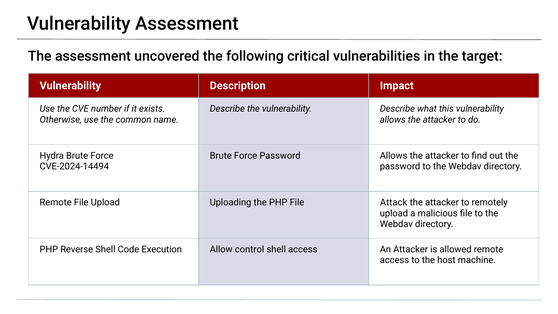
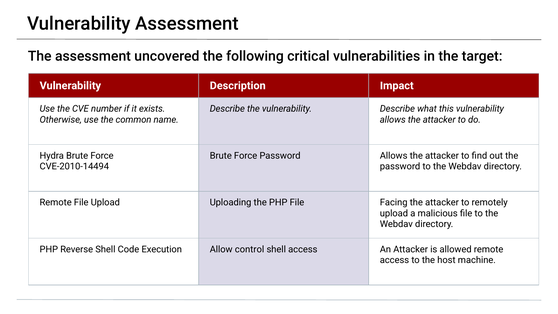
CVE-2024-14494: CVE-2024-14494 -> CVE-2010-14494 (74, 166)
Attack: Attack -> Facing (394, 202)
